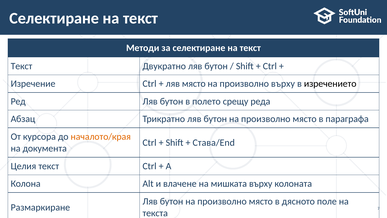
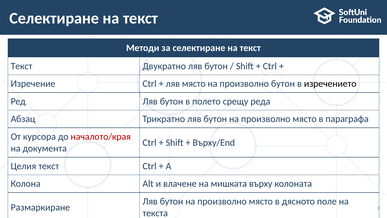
произволно върху: върху -> бутон (283, 84)
началото/края colour: orange -> red (101, 136)
Става/End: Става/End -> Върху/End (214, 142)
